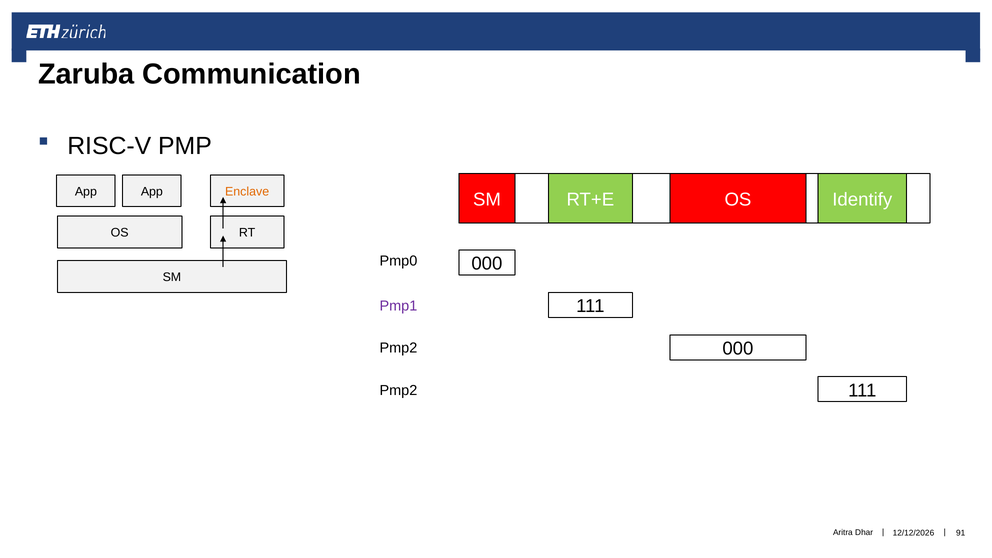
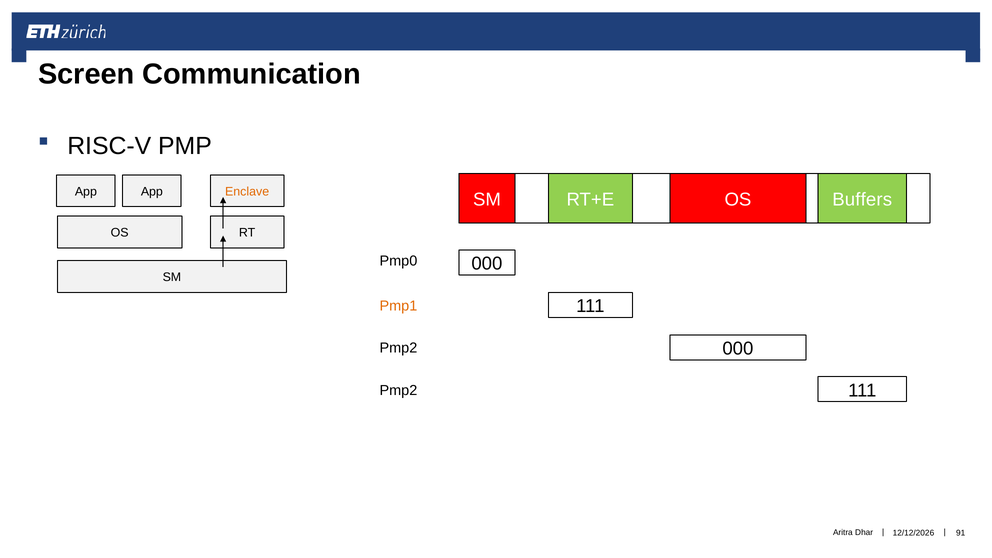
Zaruba: Zaruba -> Screen (86, 74)
Identify: Identify -> Buffers (862, 200)
Pmp1 colour: purple -> orange (398, 306)
